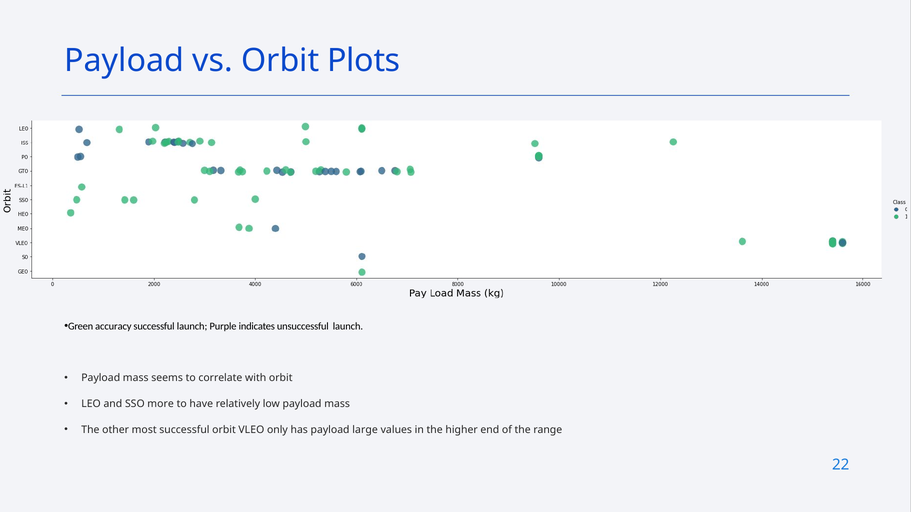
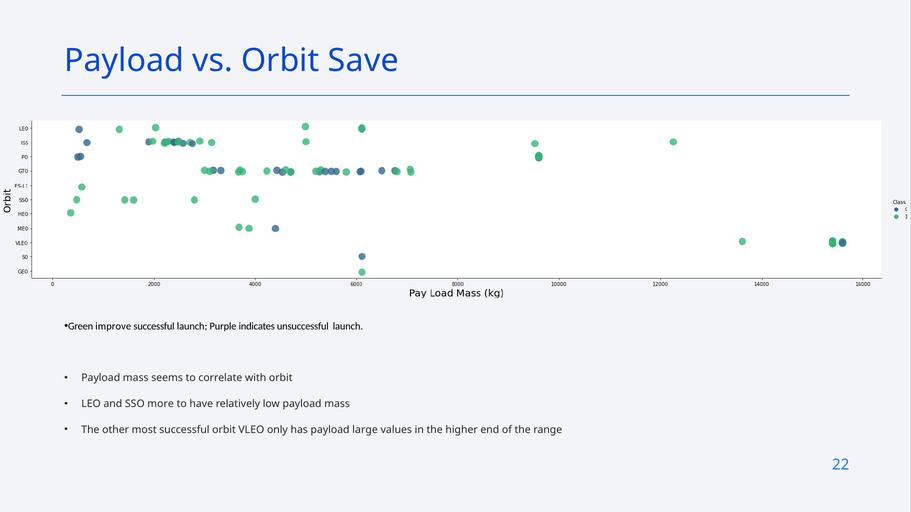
Plots: Plots -> Save (363, 61)
accuracy: accuracy -> improve (113, 327)
